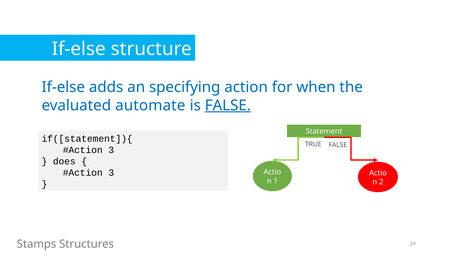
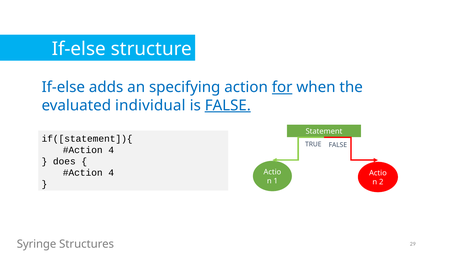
for underline: none -> present (282, 87)
automate: automate -> individual (150, 106)
3: 3 -> 4 (111, 150)
3: 3 -> 4 (111, 173)
Stamps: Stamps -> Syringe (37, 245)
